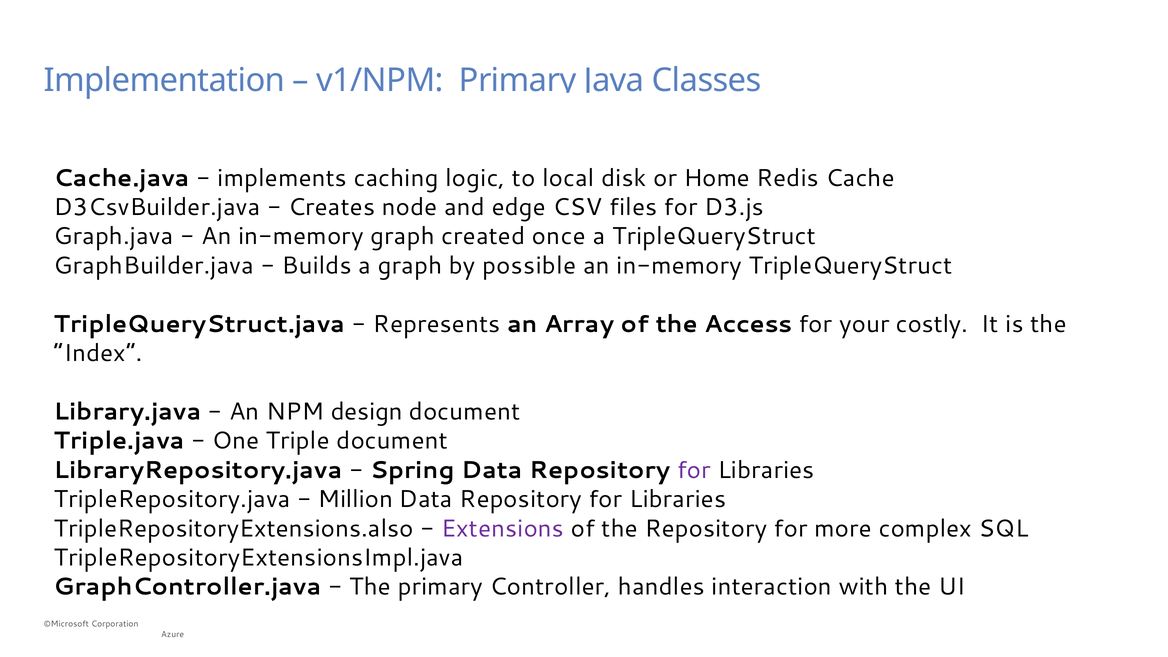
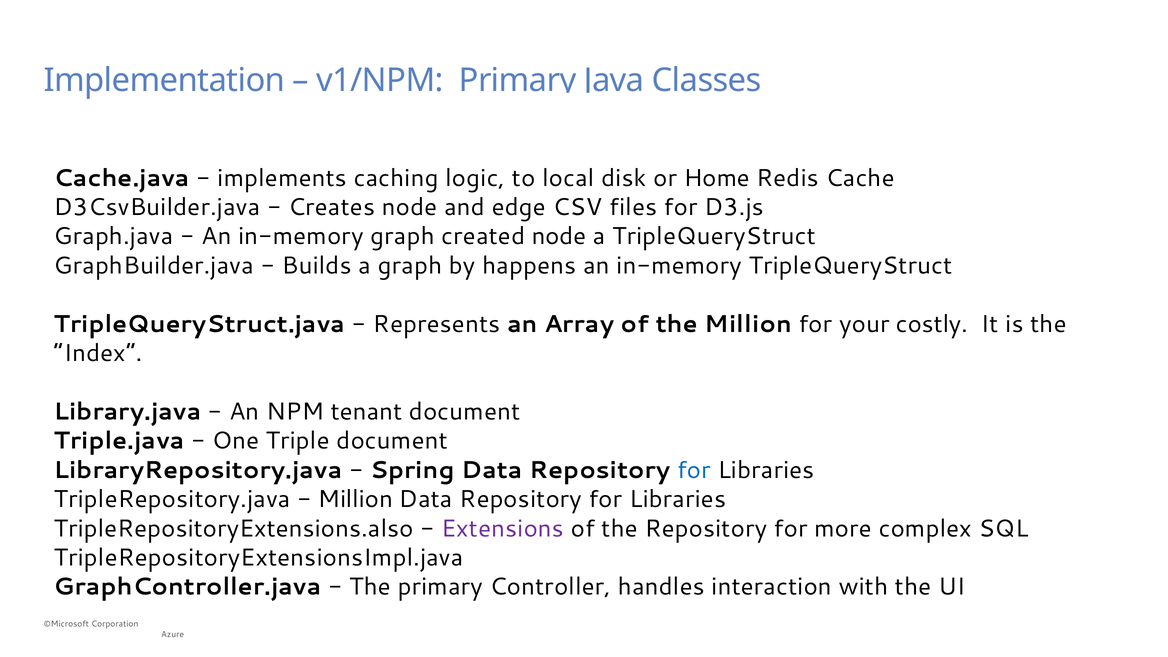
created once: once -> node (559, 236)
possible: possible -> happens (529, 266)
the Access: Access -> Million (748, 324)
design: design -> tenant (367, 412)
for colour: purple -> blue (694, 470)
